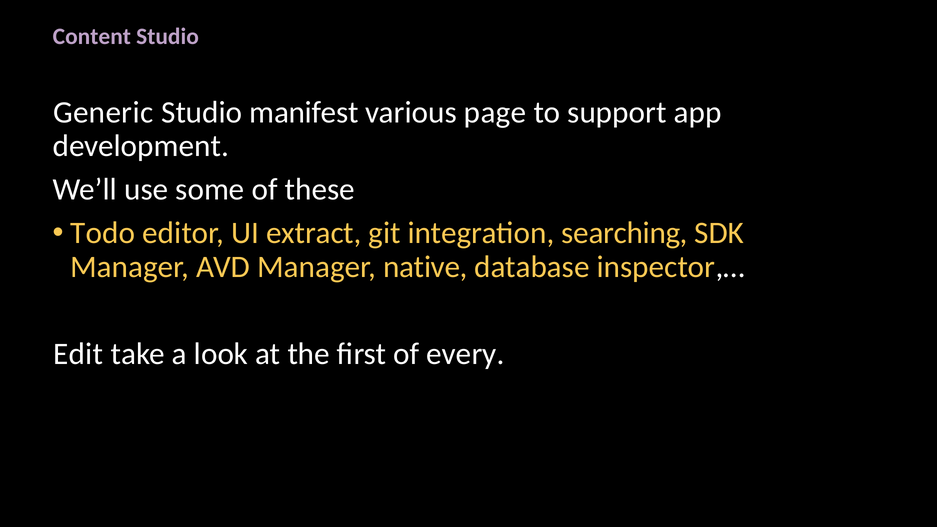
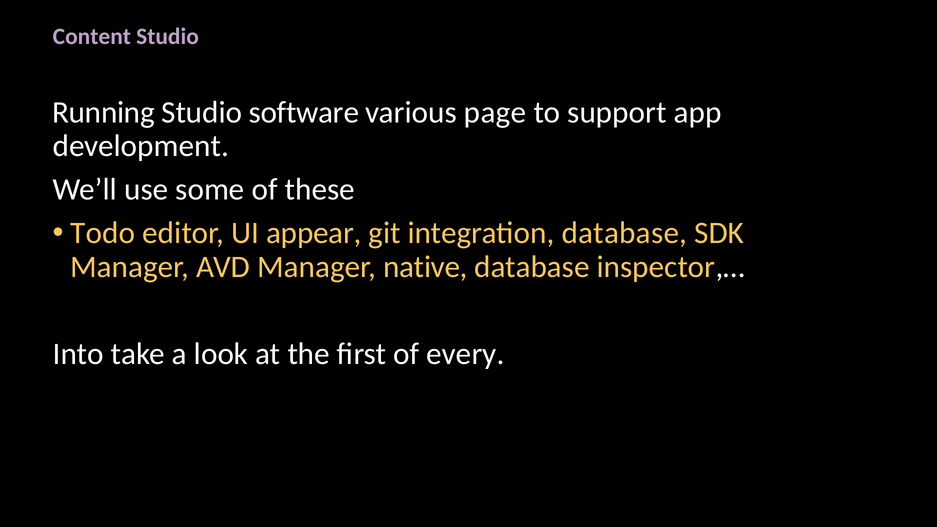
Generic: Generic -> Running (104, 112)
manifest: manifest -> software (304, 112)
extract: extract -> appear (314, 233)
integration searching: searching -> database (624, 233)
Edit: Edit -> Into (78, 354)
